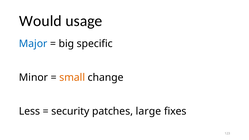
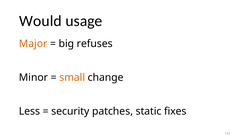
Major colour: blue -> orange (33, 44)
specific: specific -> refuses (95, 44)
large: large -> static (149, 111)
